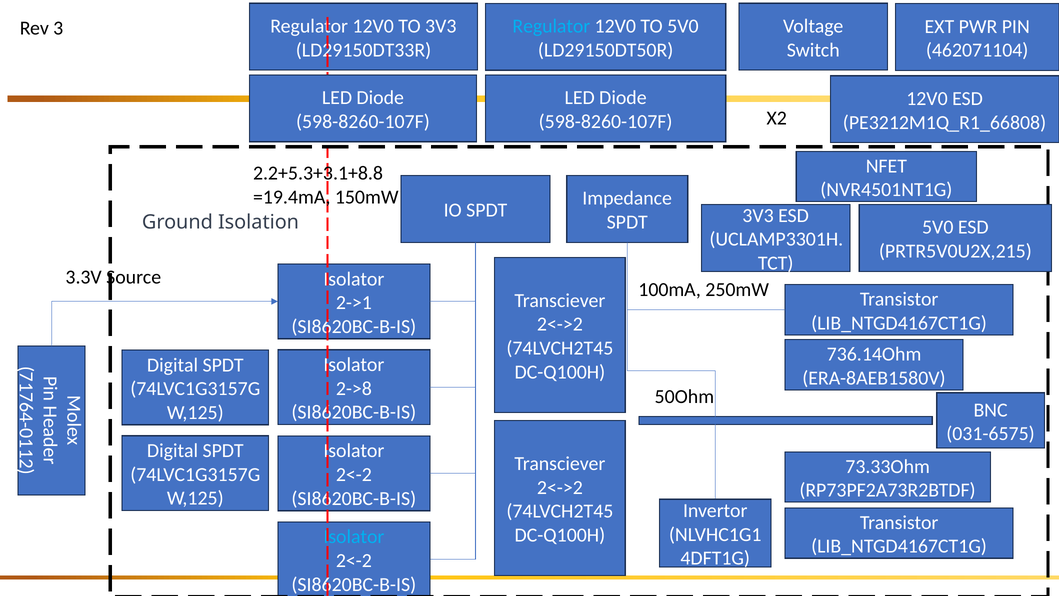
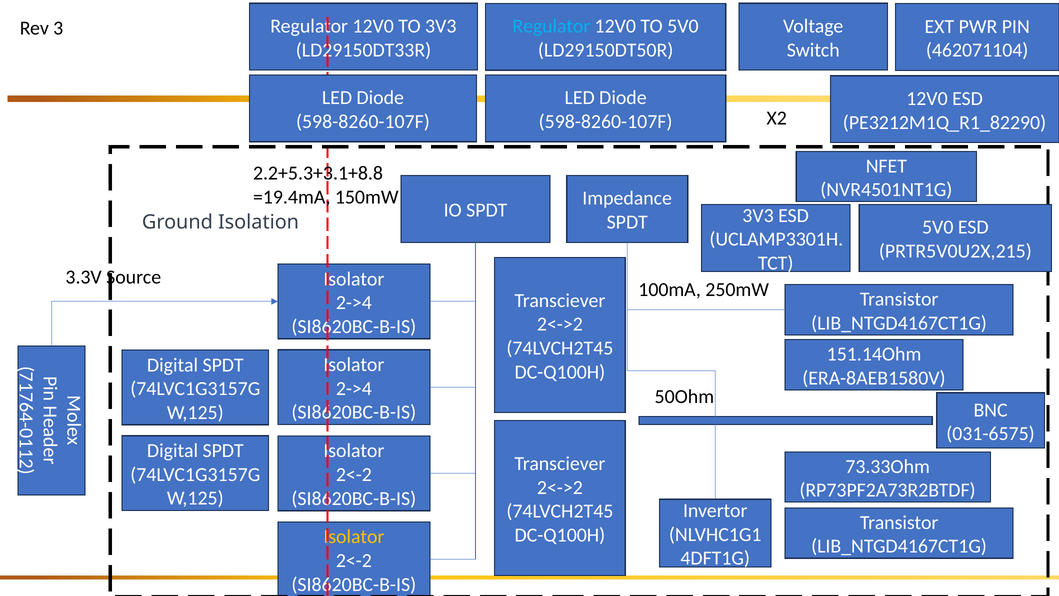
PE3212M1Q_R1_66808: PE3212M1Q_R1_66808 -> PE3212M1Q_R1_82290 (945, 122)
2->1: 2->1 -> 2->4 (354, 303)
736.14Ohm: 736.14Ohm -> 151.14Ohm (874, 354)
2->8: 2->8 -> 2->4 (354, 388)
Isolator colour: light blue -> yellow (354, 537)
